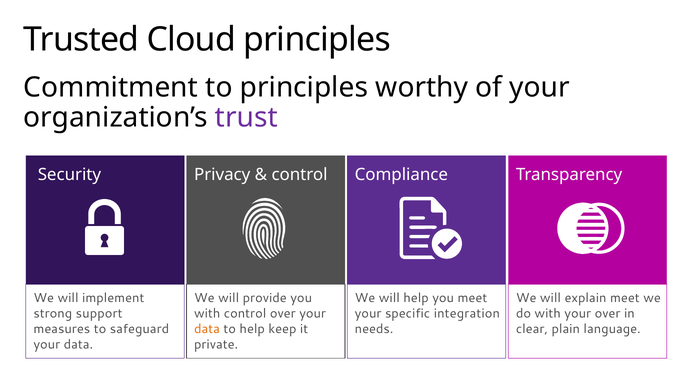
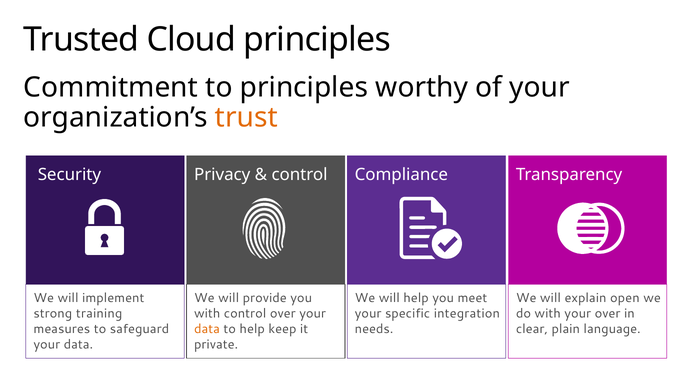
trust colour: purple -> orange (246, 118)
explain meet: meet -> open (625, 298)
support: support -> training (99, 314)
